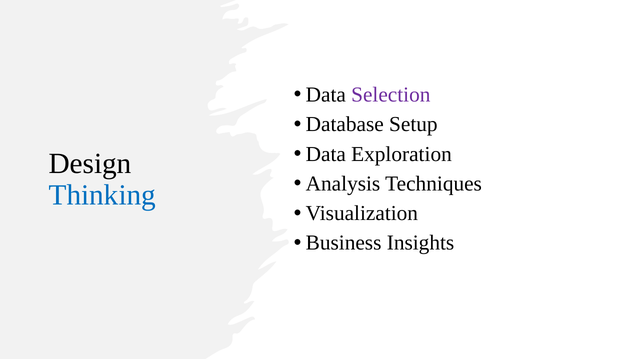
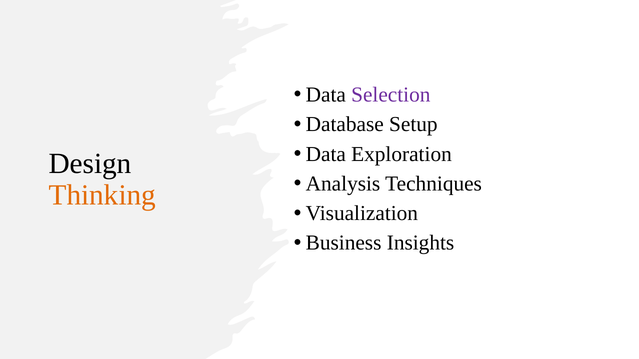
Thinking colour: blue -> orange (102, 195)
